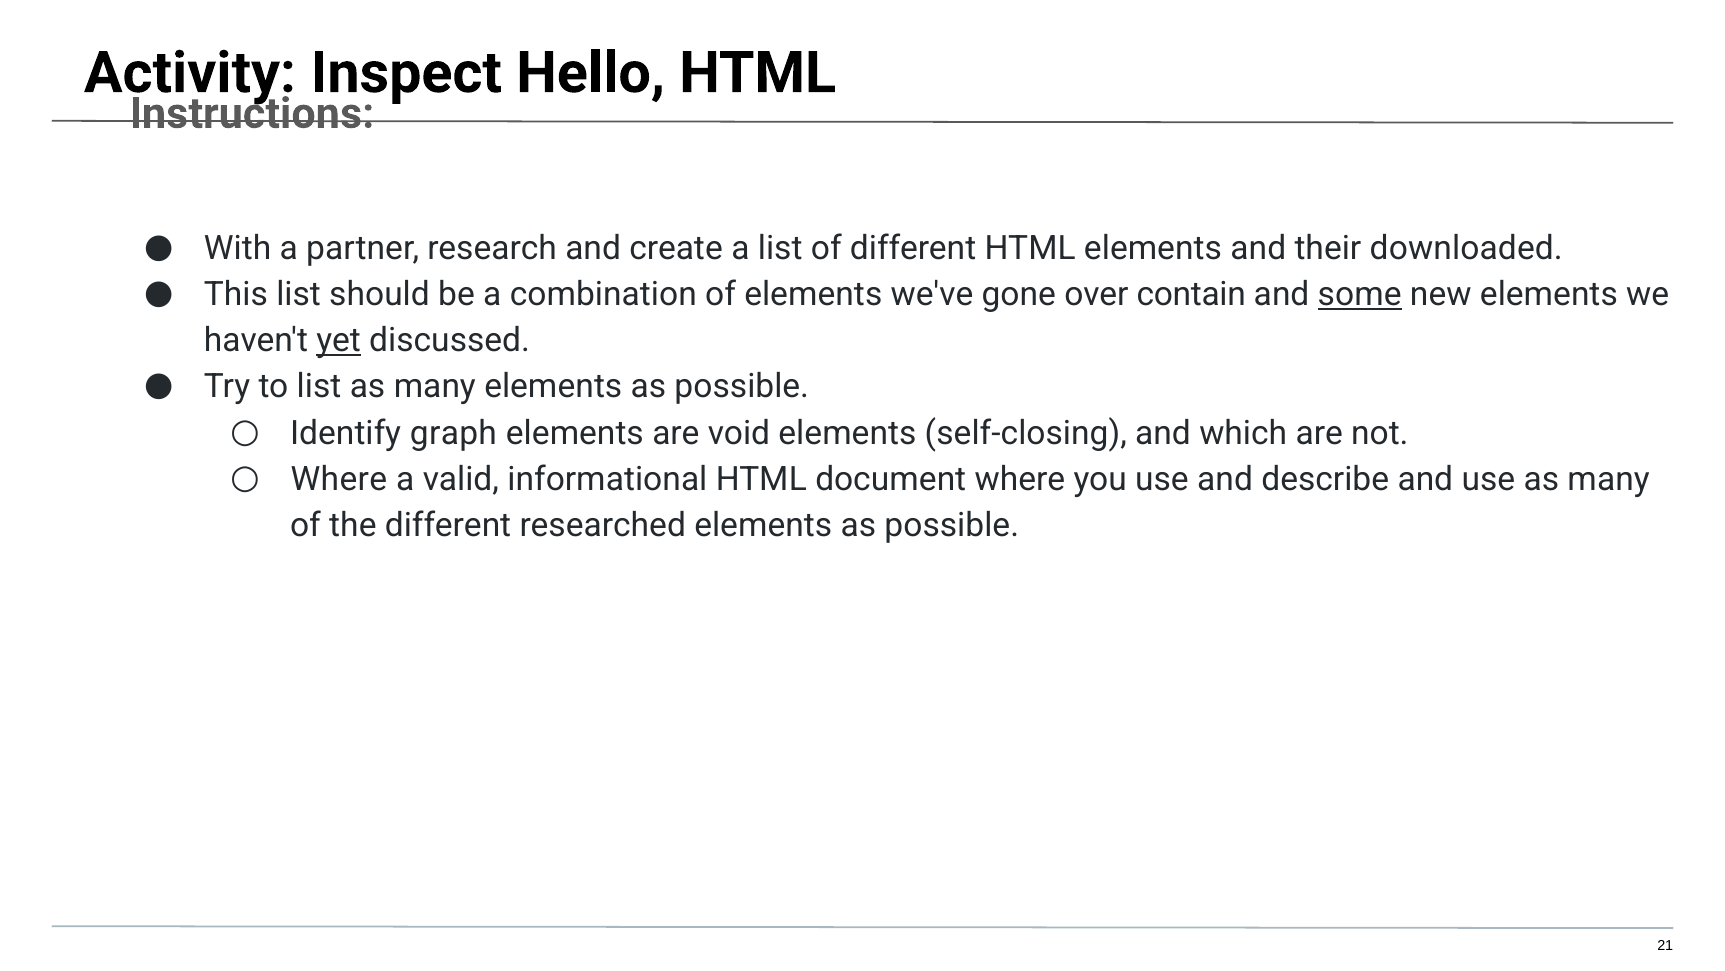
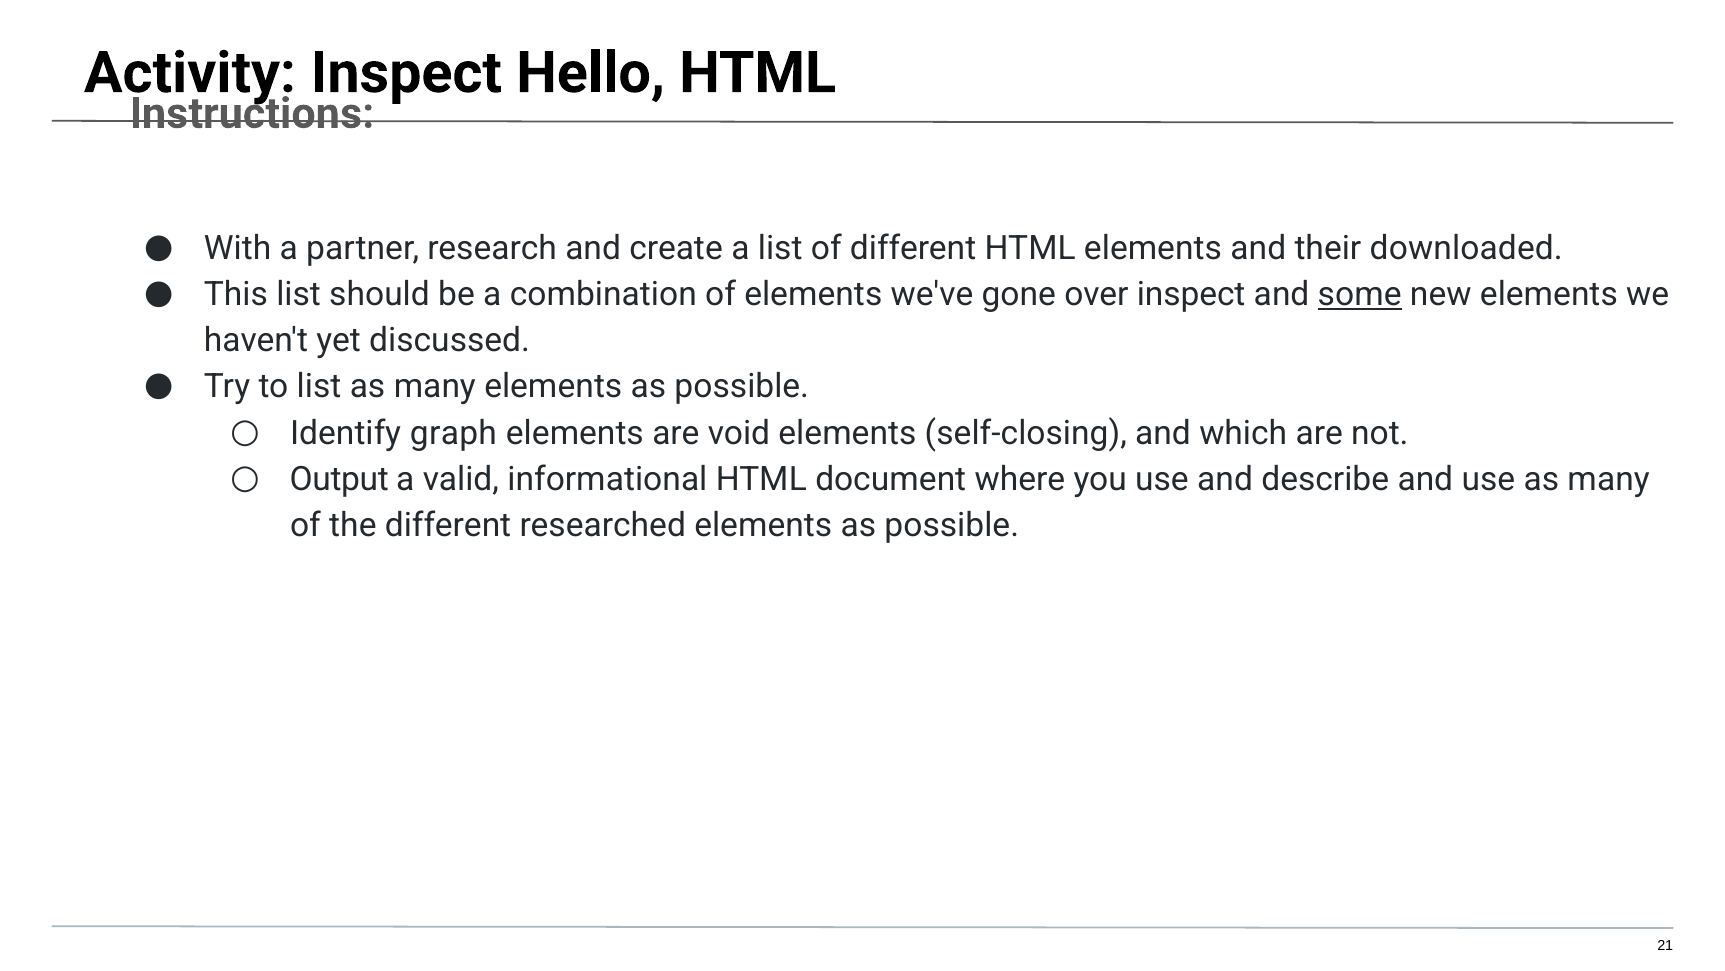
over contain: contain -> inspect (1191, 294)
yet underline: present -> none (339, 340)
Where: Where -> Output (339, 479)
